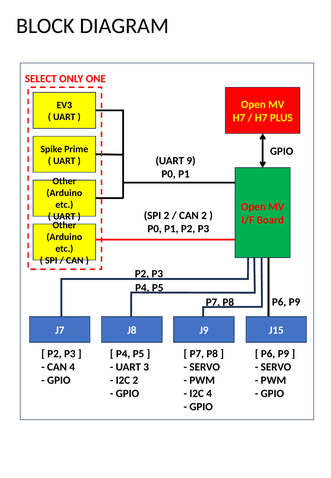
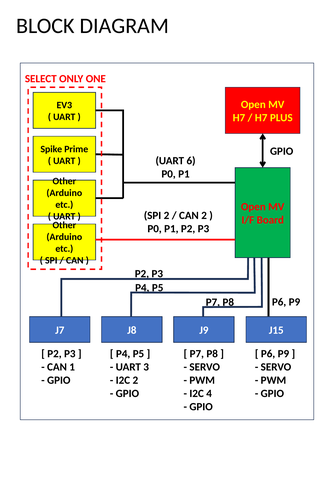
9: 9 -> 6 (191, 161)
CAN 4: 4 -> 1 (72, 367)
